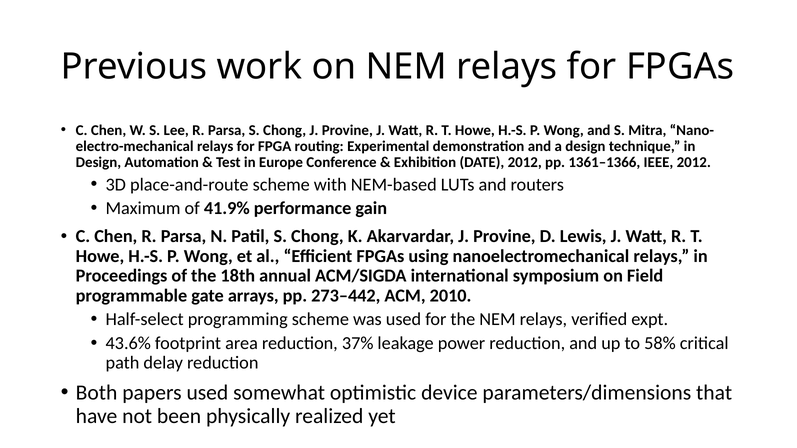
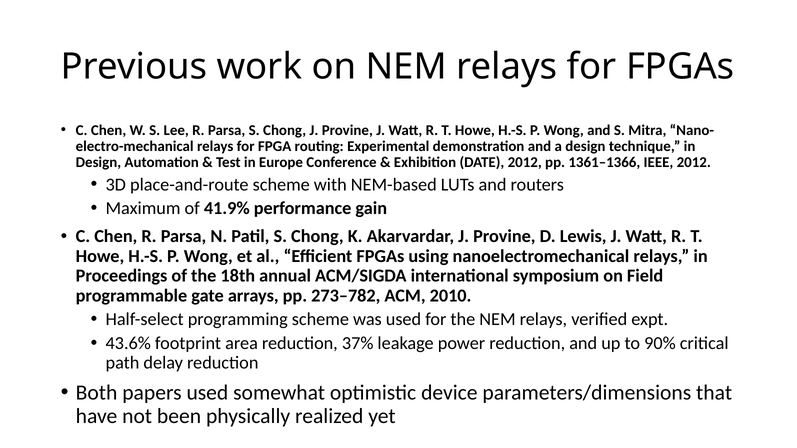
273–442: 273–442 -> 273–782 (346, 296)
58%: 58% -> 90% (660, 343)
